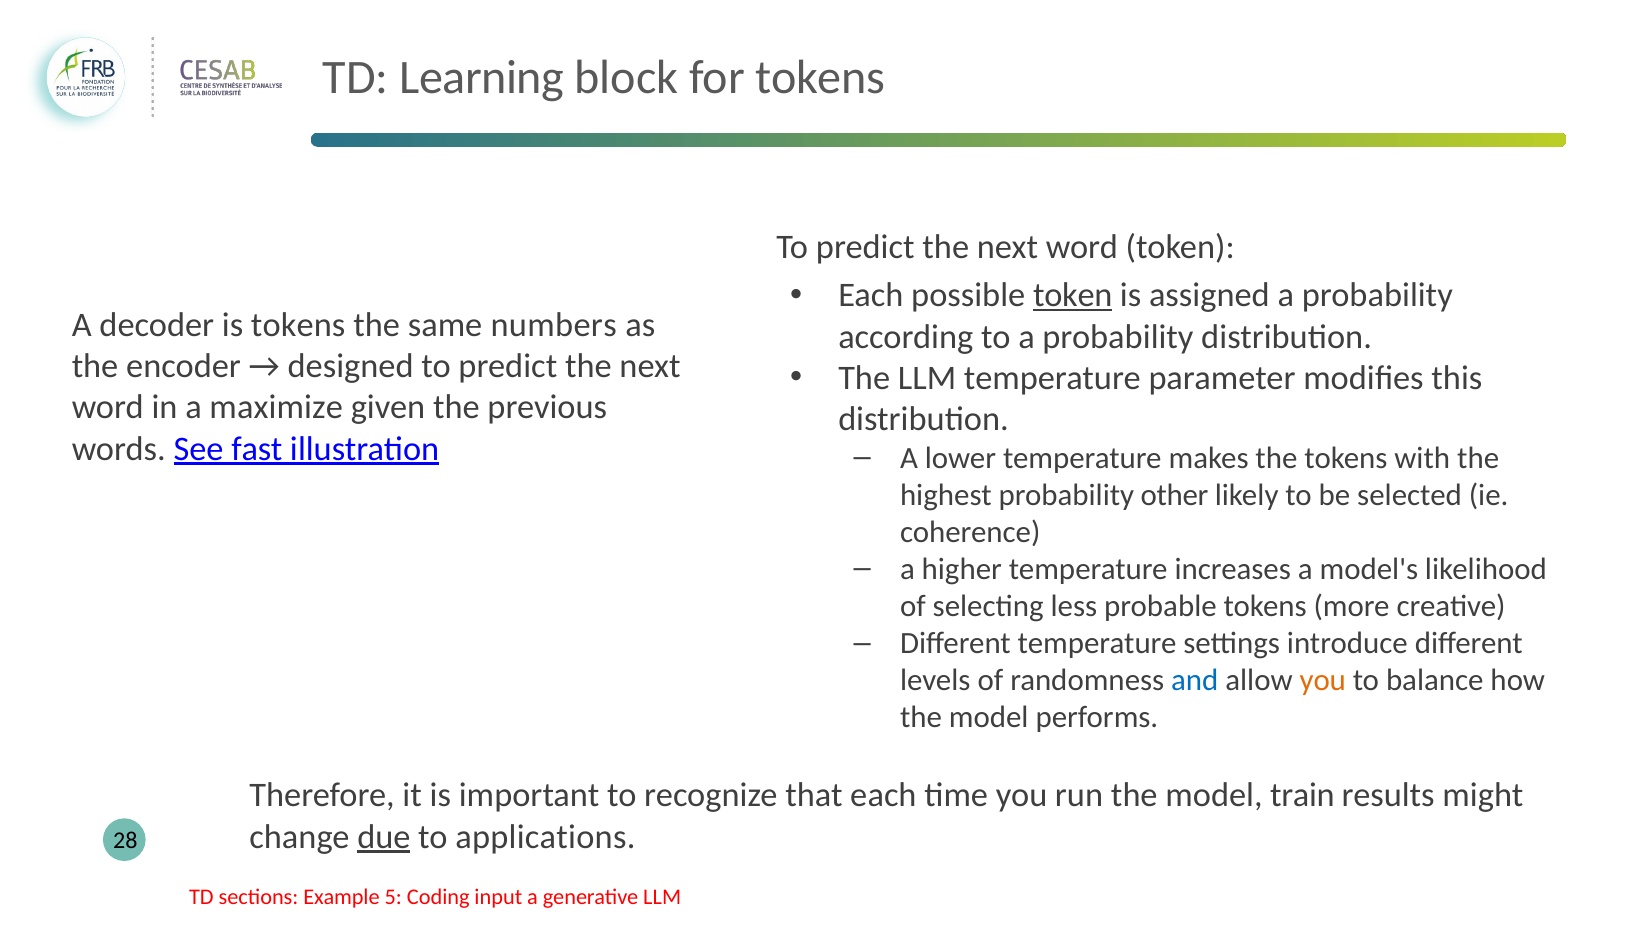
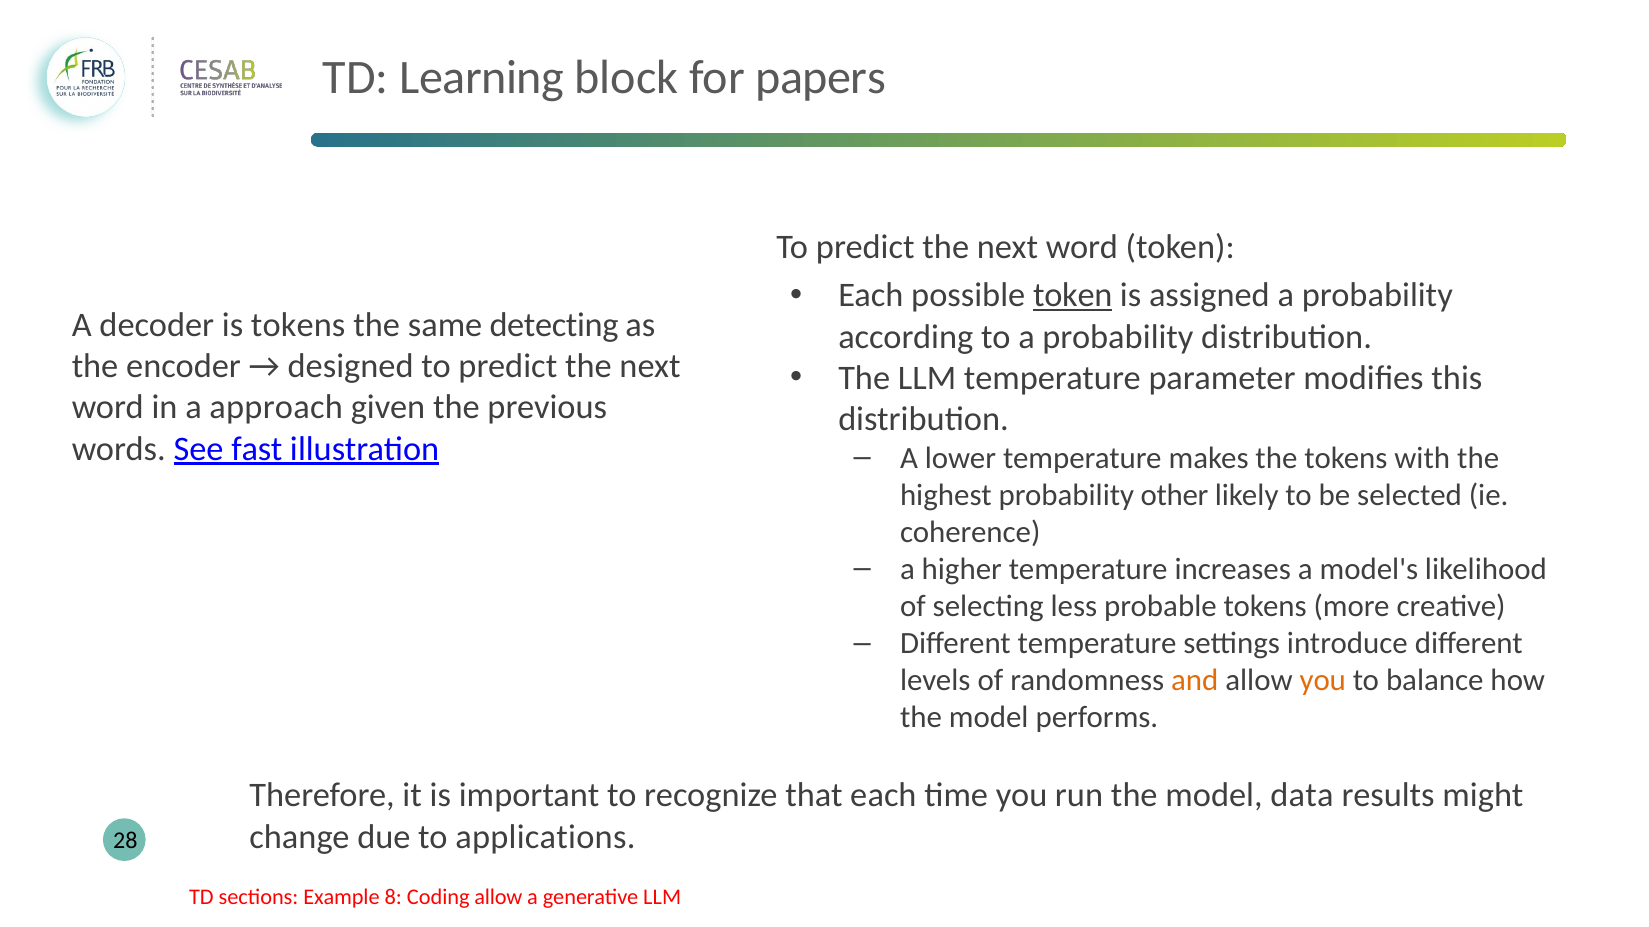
for tokens: tokens -> papers (821, 78)
numbers: numbers -> detecting (554, 325)
maximize: maximize -> approach (276, 408)
and colour: blue -> orange (1195, 681)
train: train -> data (1302, 796)
due underline: present -> none (384, 837)
5: 5 -> 8 (393, 898)
Coding input: input -> allow (498, 898)
